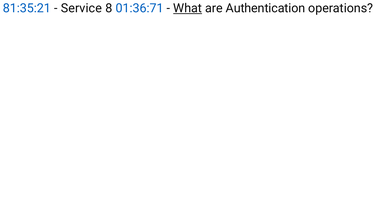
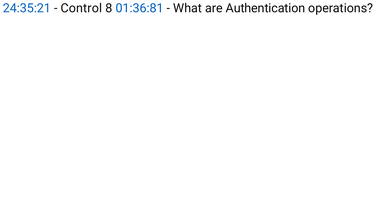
81:35:21: 81:35:21 -> 24:35:21 (27, 8)
Service: Service -> Control (81, 8)
01:36:71: 01:36:71 -> 01:36:81 (140, 8)
What underline: present -> none (188, 8)
